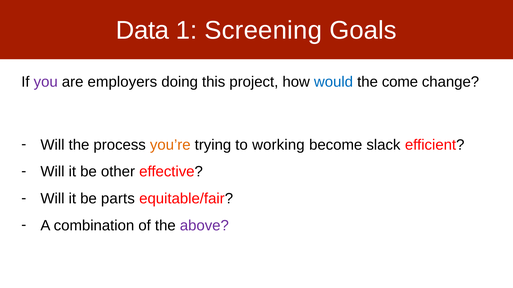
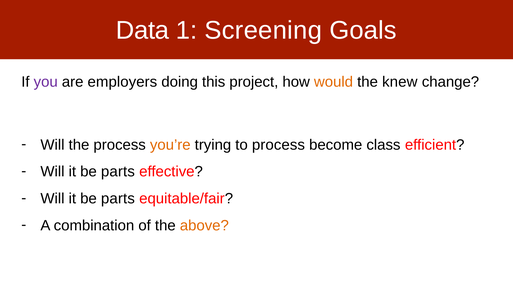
would colour: blue -> orange (334, 82)
come: come -> knew (400, 82)
to working: working -> process (278, 145)
slack: slack -> class (383, 145)
other: other -> parts (118, 172)
above colour: purple -> orange (204, 226)
